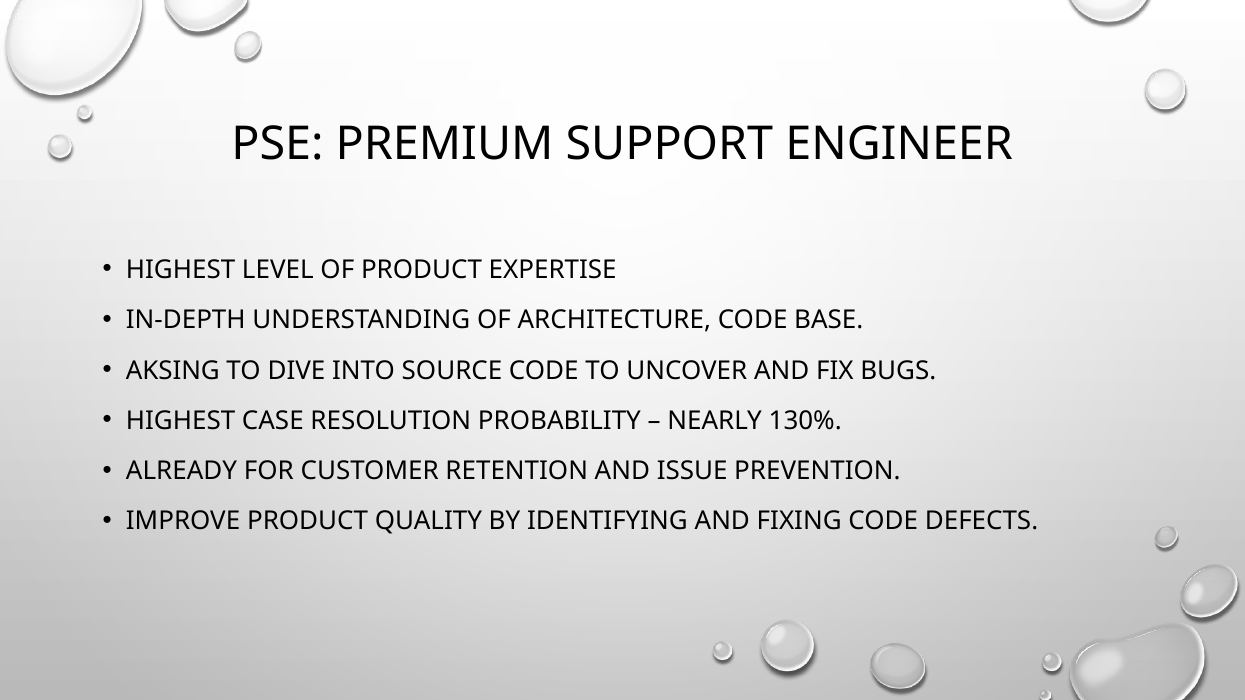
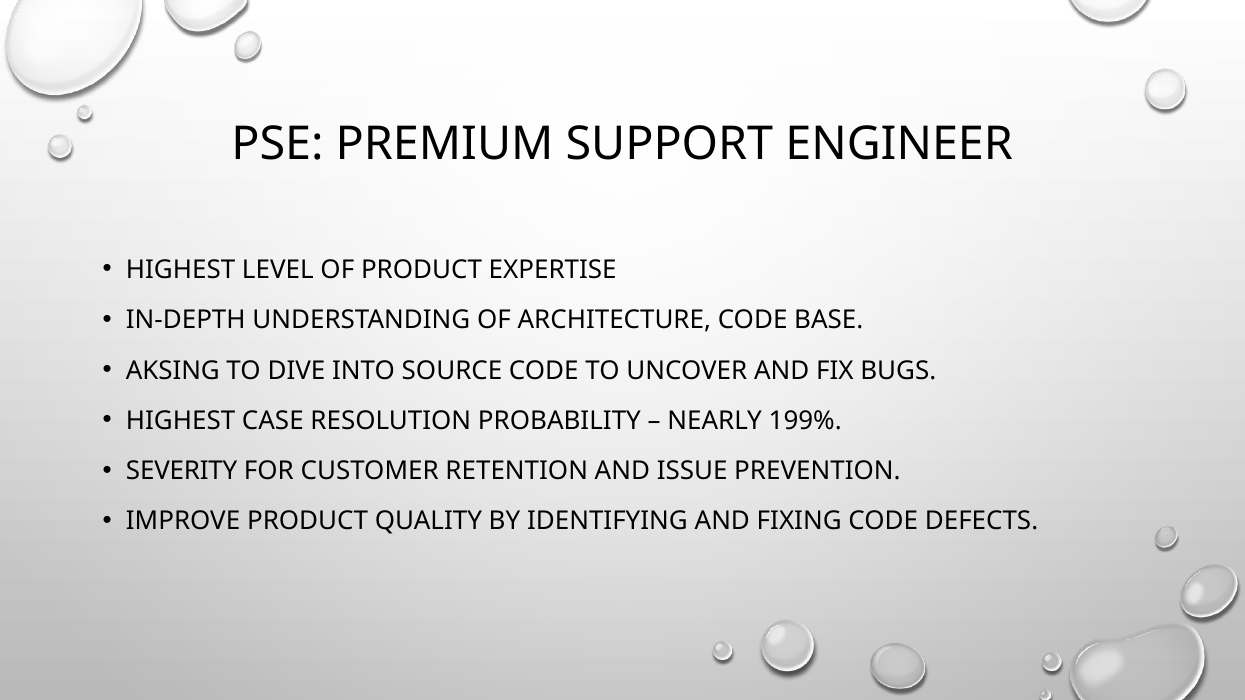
130%: 130% -> 199% (805, 421)
ALREADY: ALREADY -> SEVERITY (182, 471)
